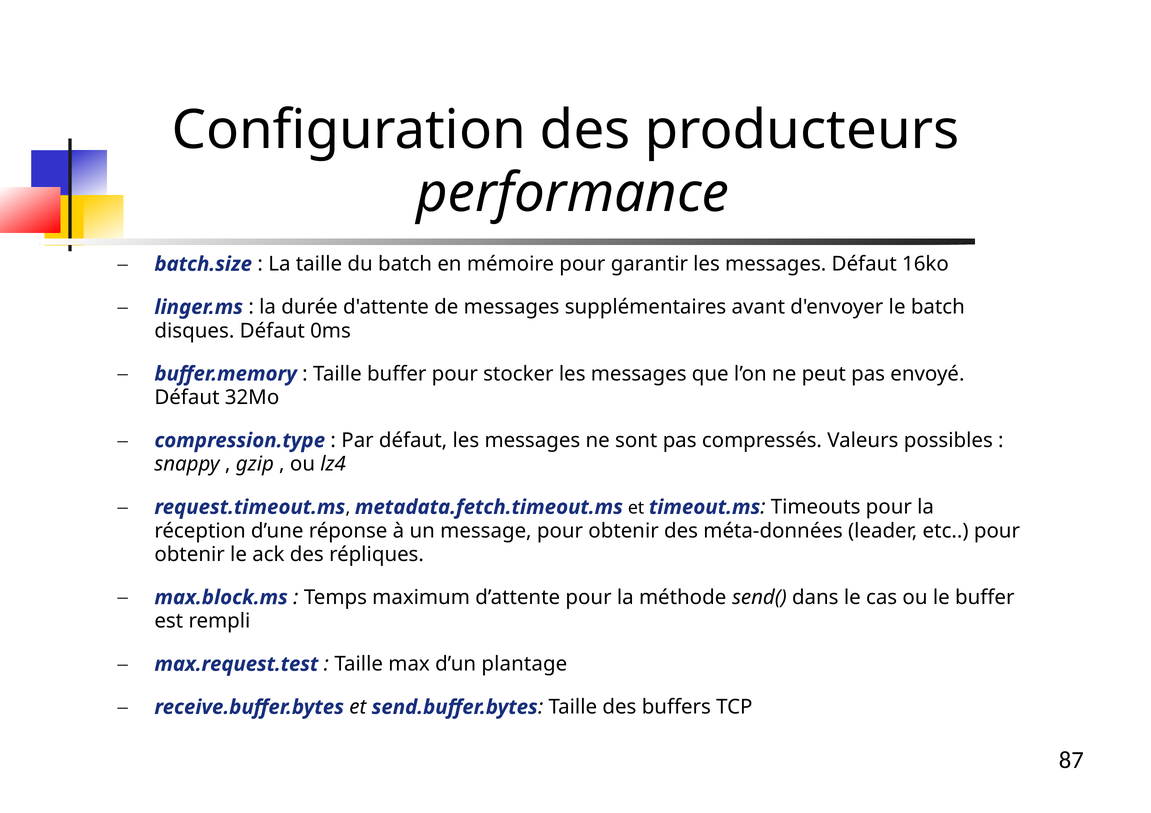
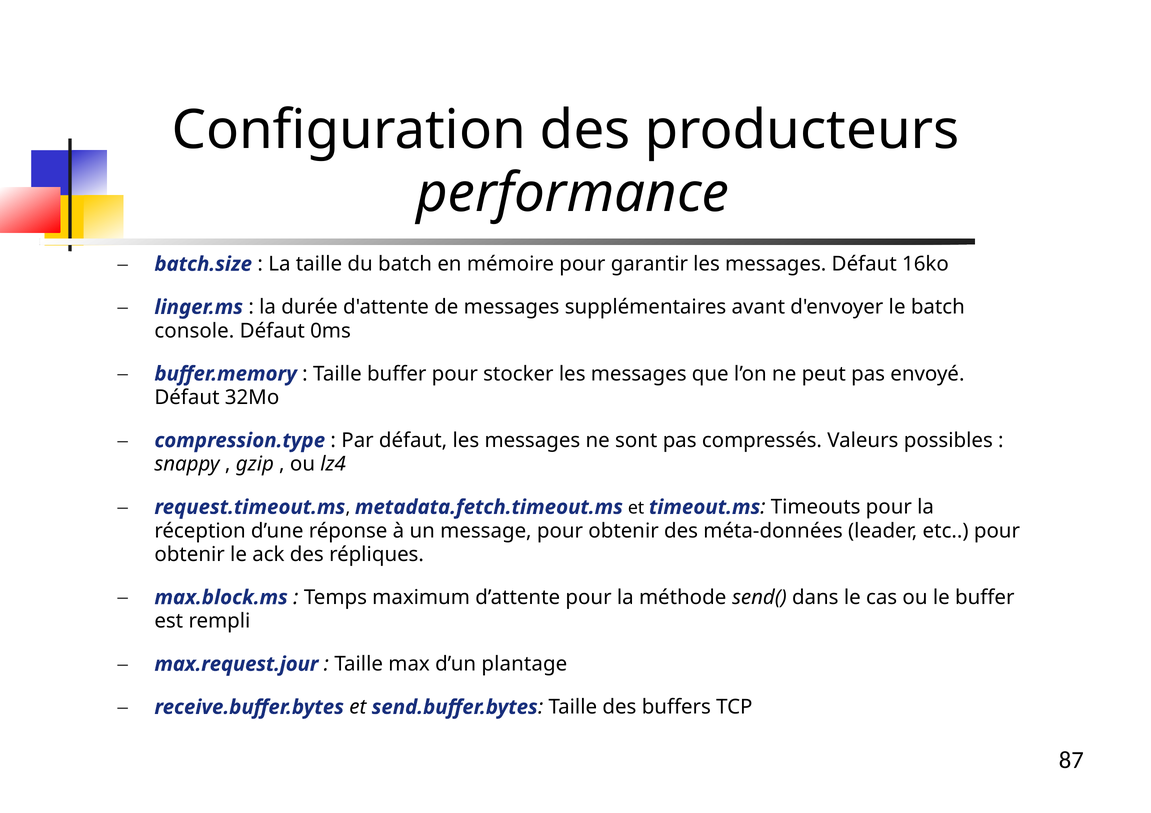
disques: disques -> console (194, 331)
max.request.test: max.request.test -> max.request.jour (236, 665)
